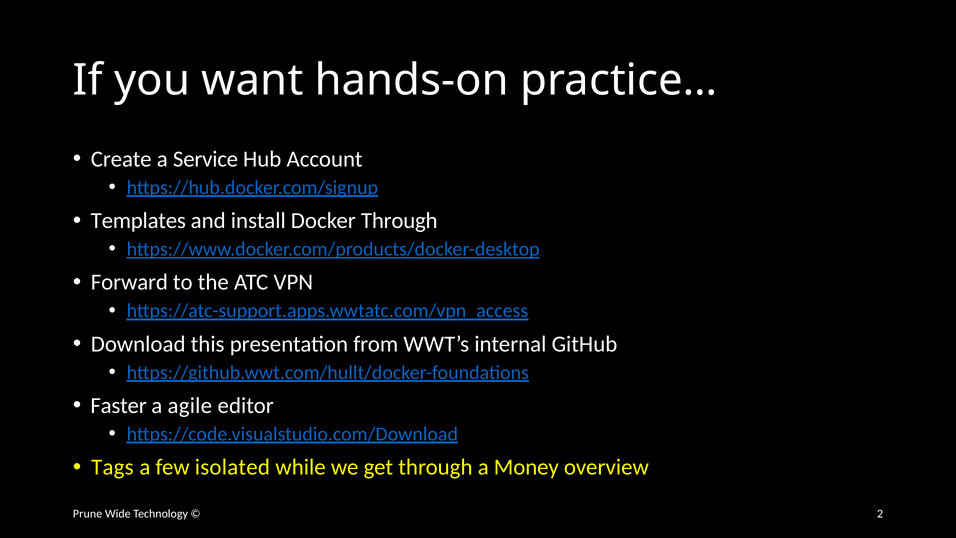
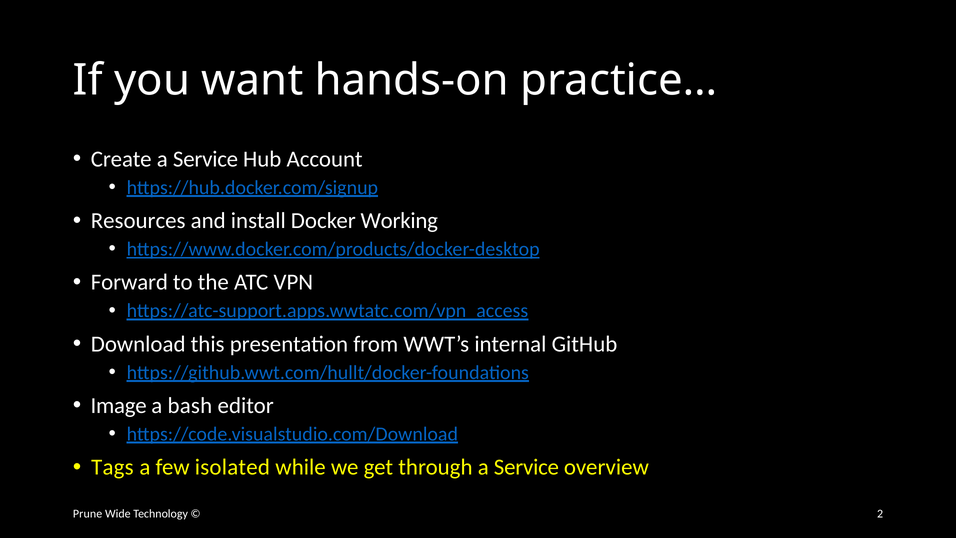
Templates: Templates -> Resources (138, 221)
Docker Through: Through -> Working (399, 221)
Faster: Faster -> Image (119, 405)
agile: agile -> bash (190, 405)
through a Money: Money -> Service (526, 467)
